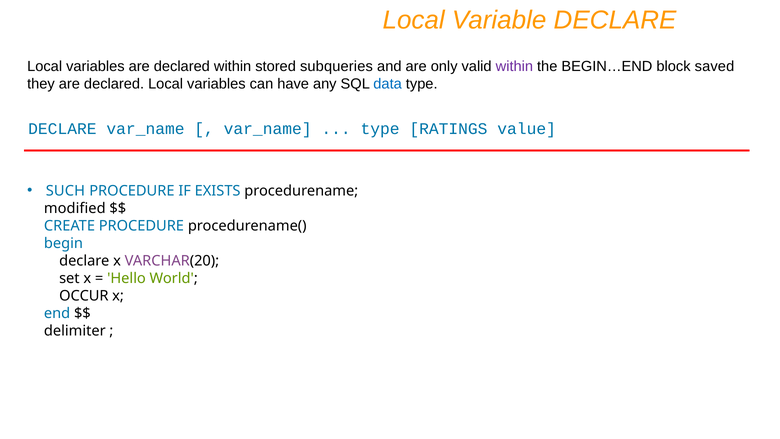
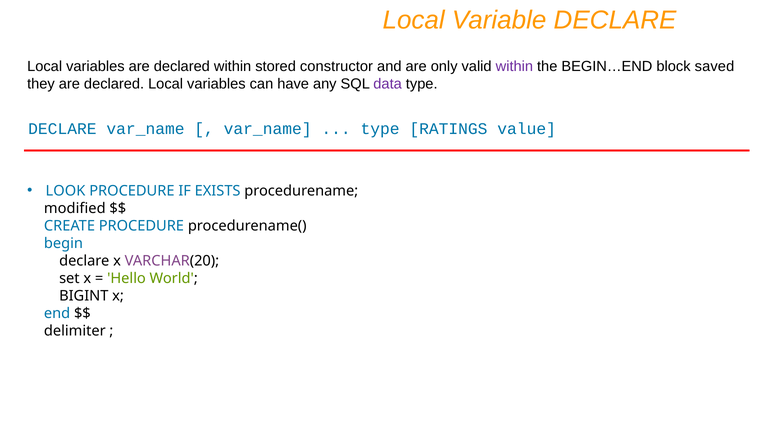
subqueries: subqueries -> constructor (336, 66)
data colour: blue -> purple (388, 84)
SUCH: SUCH -> LOOK (65, 191)
OCCUR: OCCUR -> BIGINT (84, 296)
